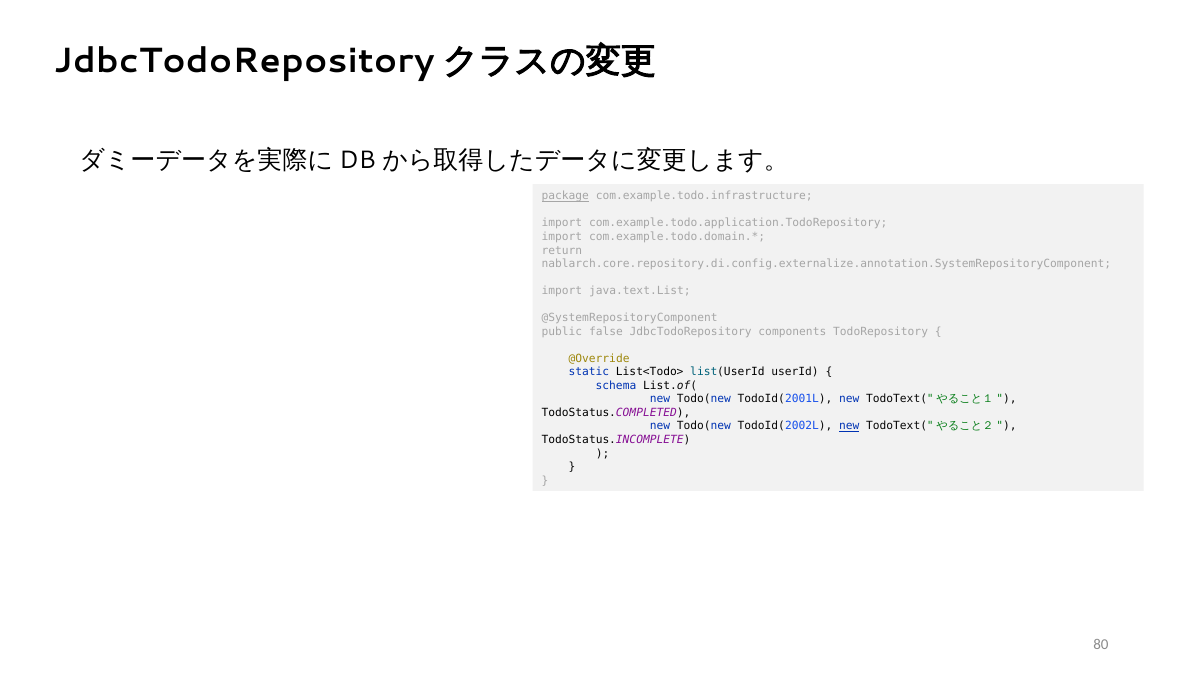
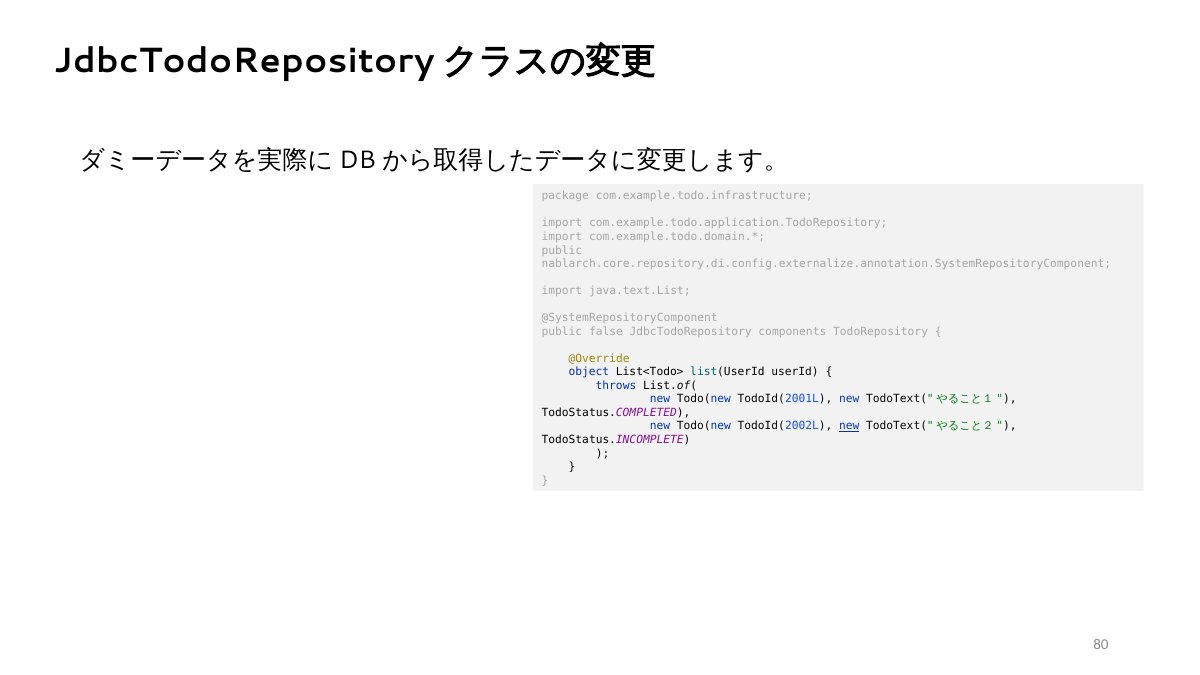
package underline: present -> none (565, 196)
return: return -> public (562, 250)
static: static -> object (589, 372)
schema: schema -> throws (616, 386)
